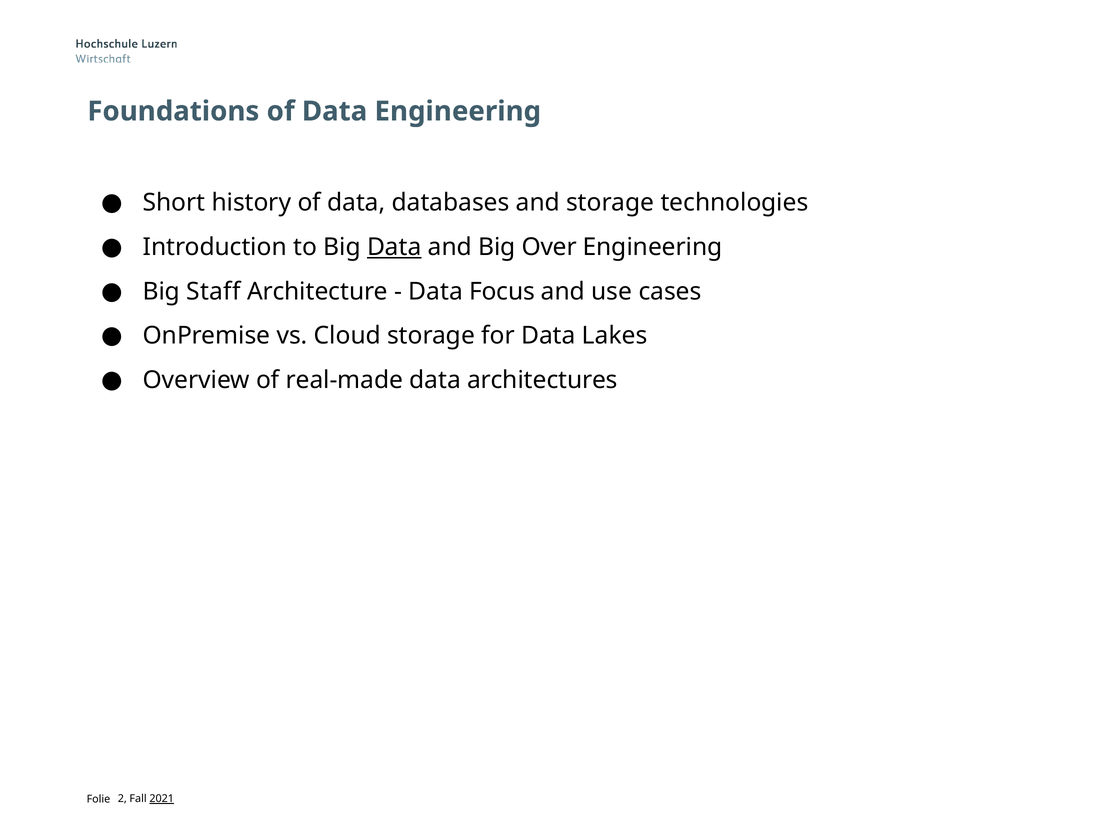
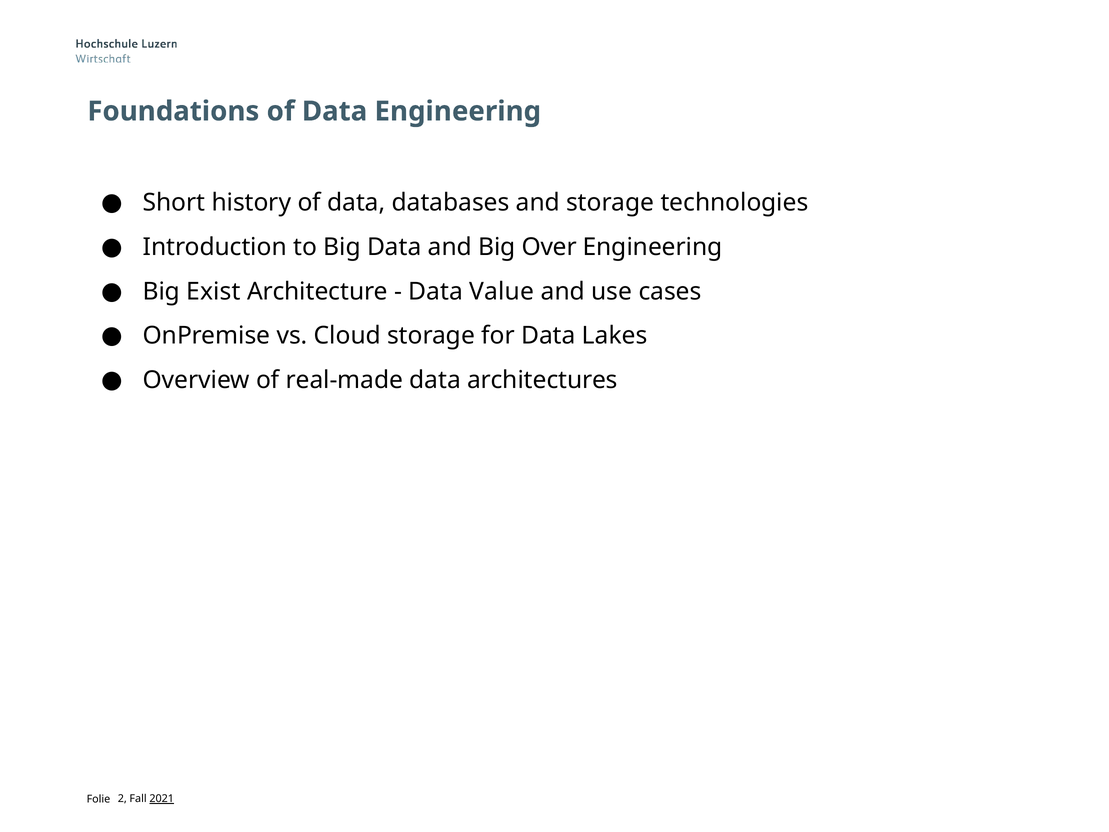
Data underline: present -> none (394, 247)
Staff: Staff -> Exist (214, 291)
Focus: Focus -> Value (502, 291)
